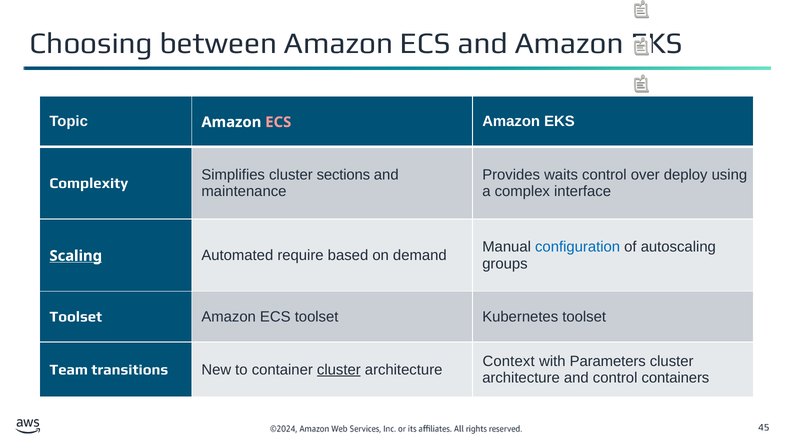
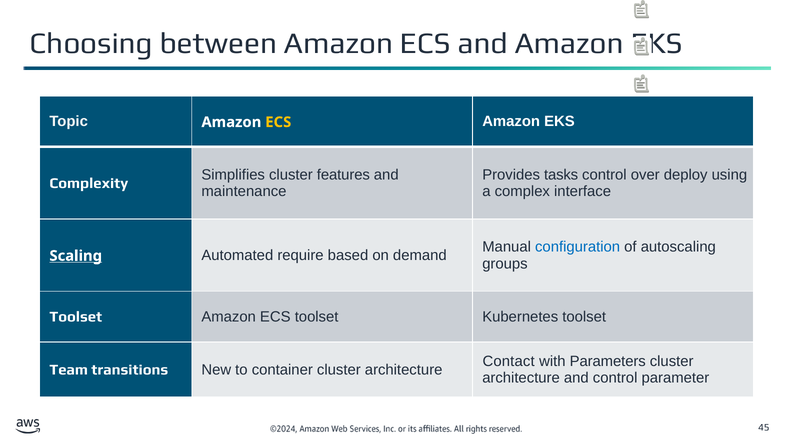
ECS colour: pink -> yellow (278, 122)
sections: sections -> features (343, 175)
waits: waits -> tasks (561, 175)
Context: Context -> Contact (509, 361)
cluster underline: present -> none (339, 370)
containers: containers -> parameter (675, 378)
